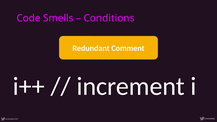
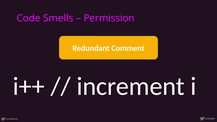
Conditions: Conditions -> Permission (109, 18)
